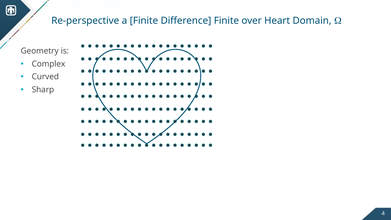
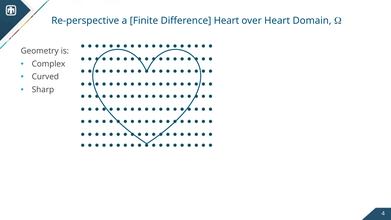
Difference Finite: Finite -> Heart (226, 21)
